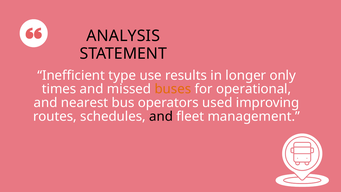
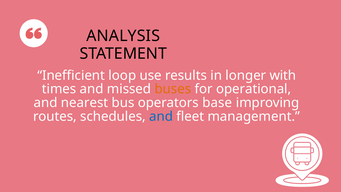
type: type -> loop (122, 75)
only: only -> with (283, 75)
used: used -> base (217, 103)
and colour: black -> blue (161, 116)
